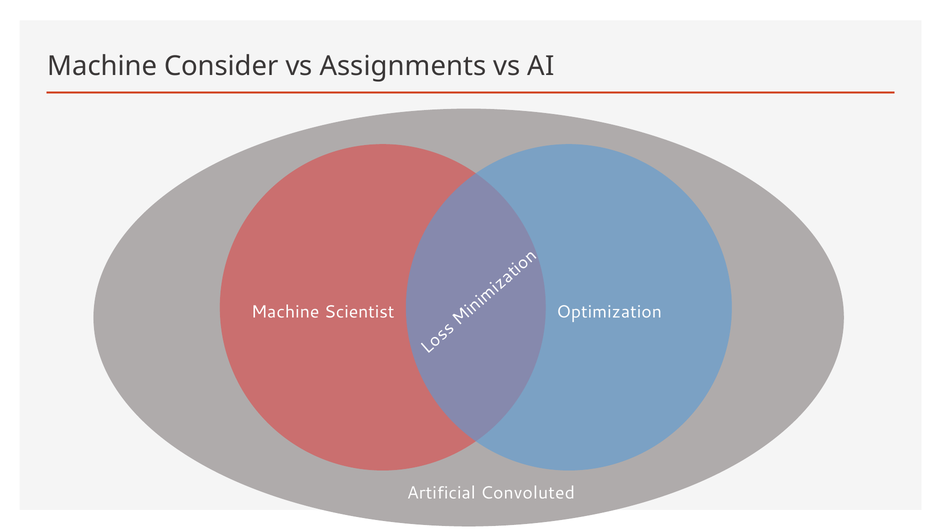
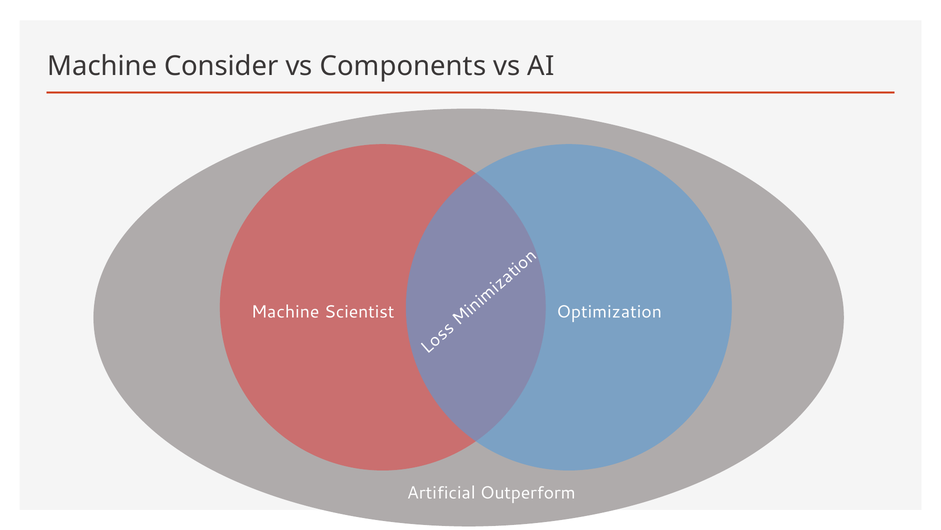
Assignments: Assignments -> Components (403, 66)
Convoluted: Convoluted -> Outperform (528, 492)
